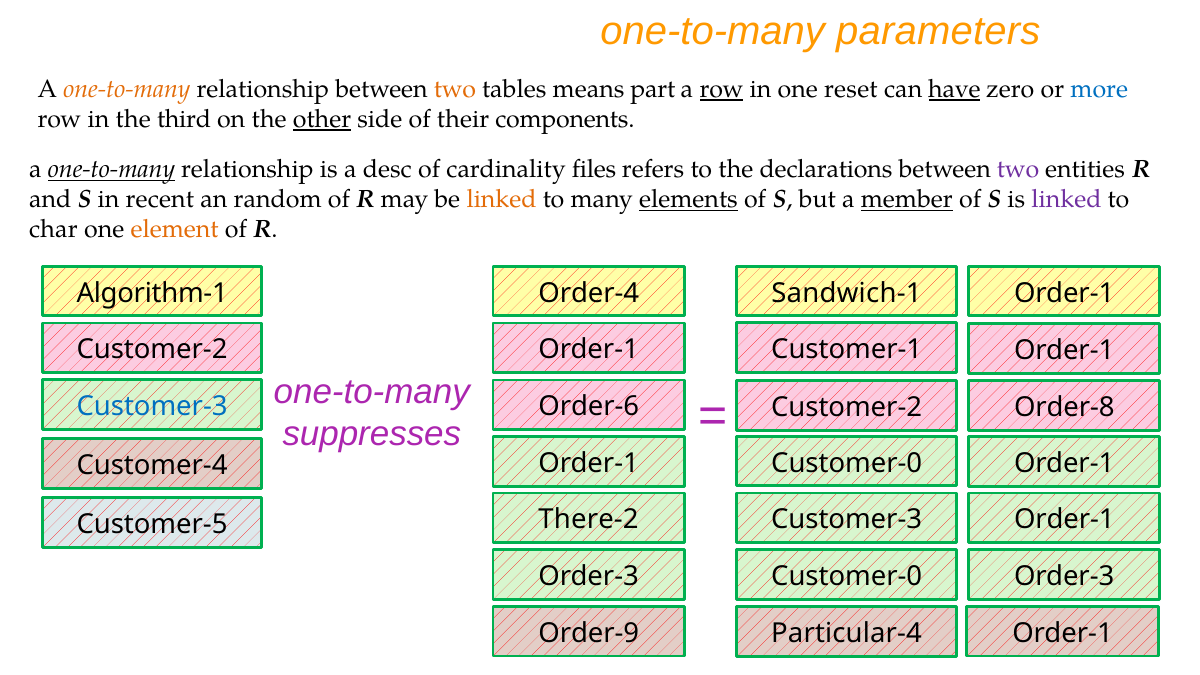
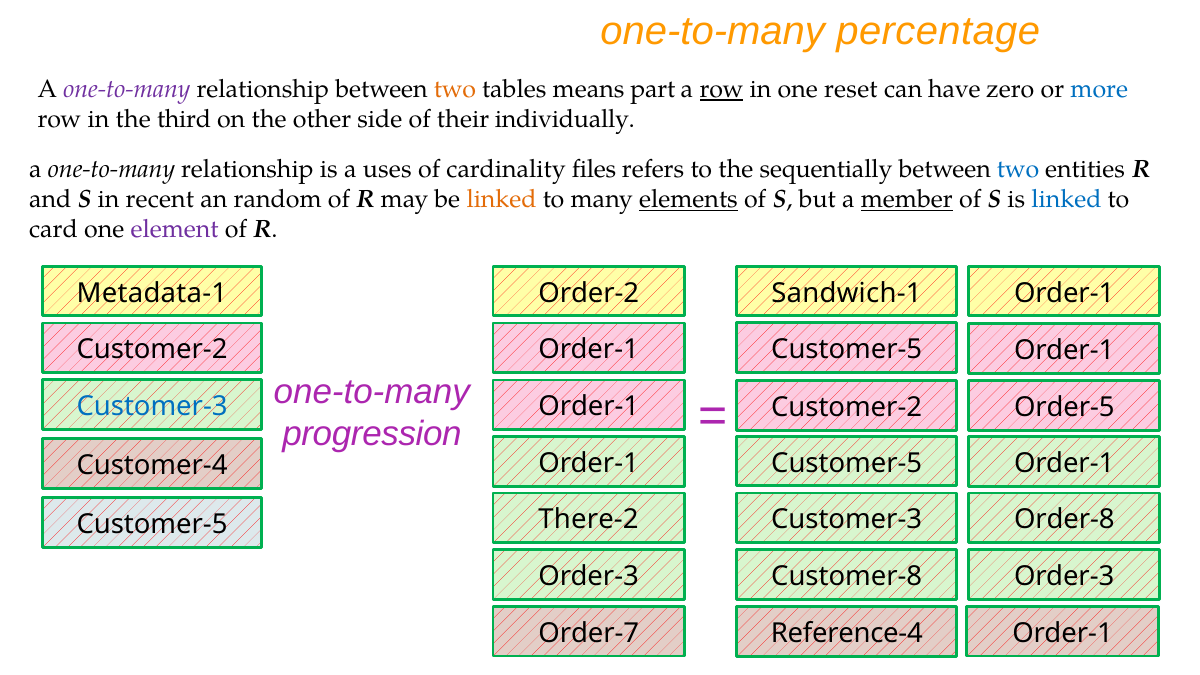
parameters: parameters -> percentage (938, 31)
one-to-many colour: orange -> purple (127, 89)
have underline: present -> none (954, 89)
other underline: present -> none (322, 119)
components: components -> individually (565, 119)
one-to-many underline: present -> none (111, 170)
desc: desc -> uses (387, 170)
declarations: declarations -> sequentially (826, 170)
two colour: purple -> blue (1018, 170)
linked colour: purple -> blue (1067, 200)
char: char -> card (53, 230)
element colour: orange -> purple (175, 230)
Algorithm-1: Algorithm-1 -> Metadata-1 (152, 293)
Order-4: Order-4 -> Order-2 (589, 293)
Customer-1: Customer-1 -> Customer-5 (847, 349)
Order-6: Order-6 -> Order-1 (589, 407)
Order-8: Order-8 -> Order-5 (1064, 407)
suppresses: suppresses -> progression (372, 434)
Customer-0: Customer-0 -> Customer-5 (847, 463)
Order-1: Order-1 -> Order-8 (1064, 520)
Customer-0: Customer-0 -> Customer-8 (847, 576)
Order-9: Order-9 -> Order-7 (589, 633)
Particular-4: Particular-4 -> Reference-4 (847, 633)
